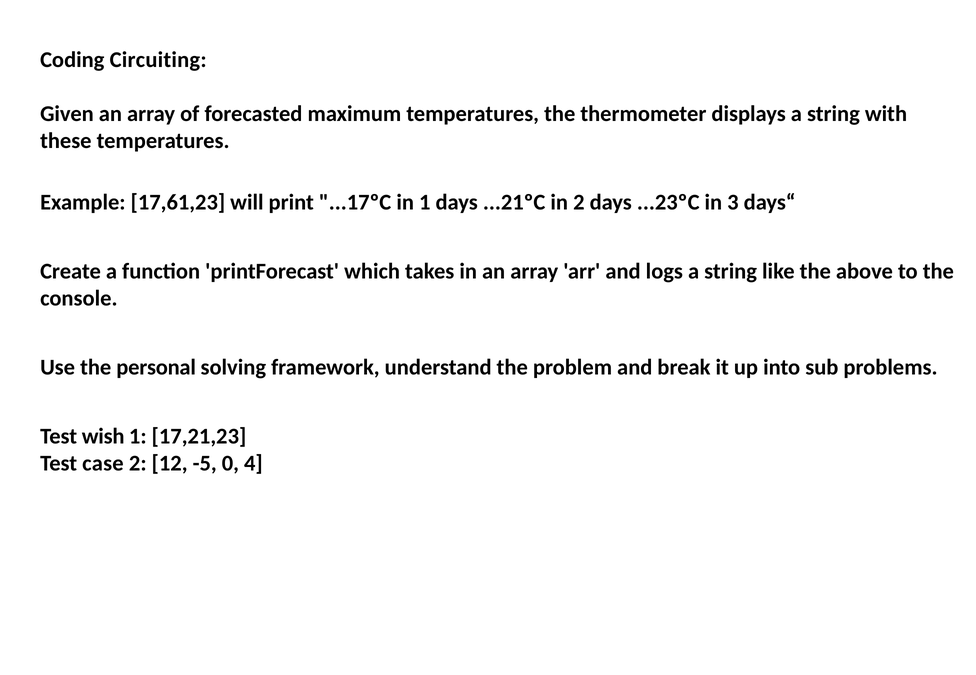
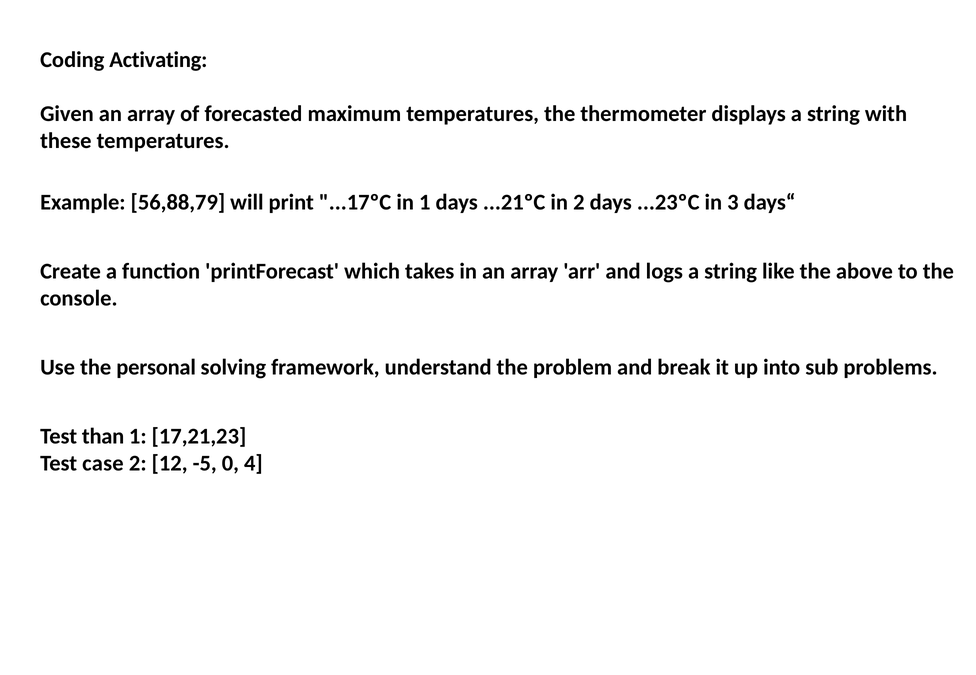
Circuiting: Circuiting -> Activating (158, 60)
17,61,23: 17,61,23 -> 56,88,79 (178, 203)
wish: wish -> than (103, 437)
